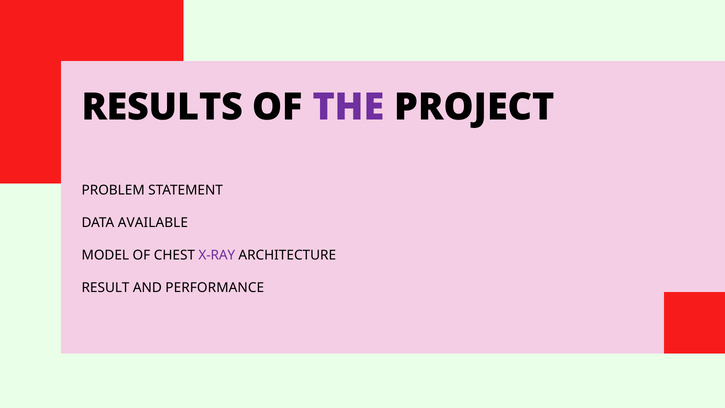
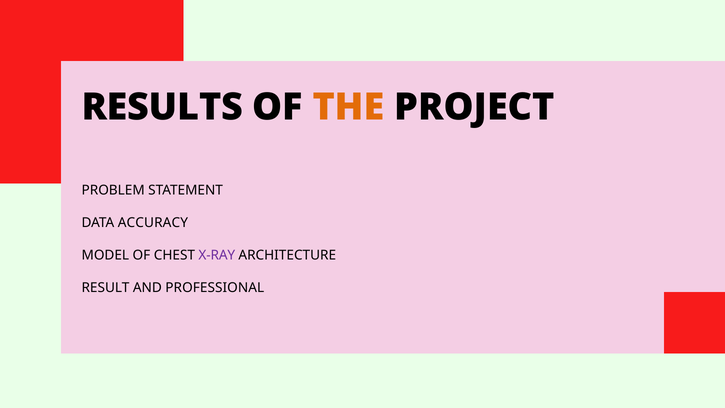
THE colour: purple -> orange (349, 107)
AVAILABLE: AVAILABLE -> ACCURACY (153, 223)
PERFORMANCE: PERFORMANCE -> PROFESSIONAL (215, 288)
